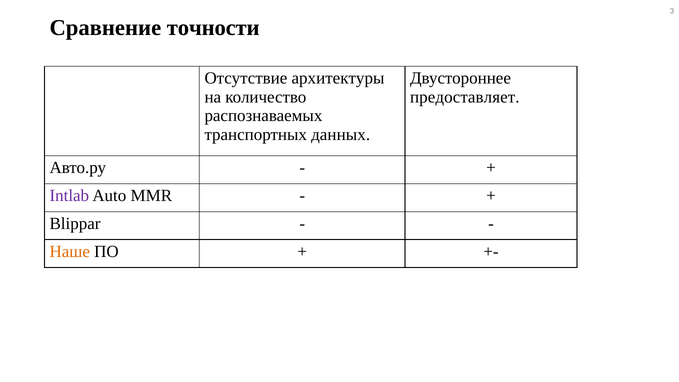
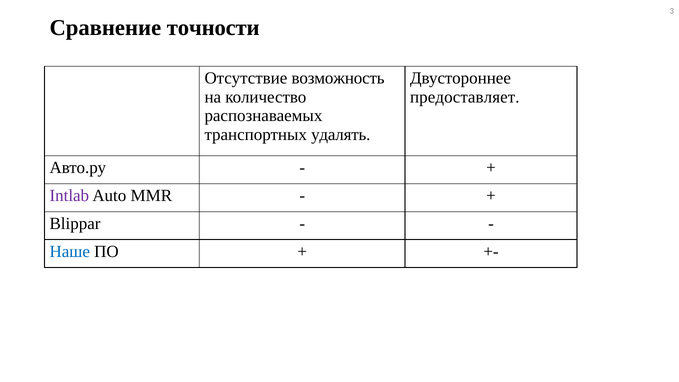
архитектуры: архитектуры -> возможность (338, 78)
данных: данных -> удалять (341, 135)
Наше colour: orange -> blue (70, 252)
